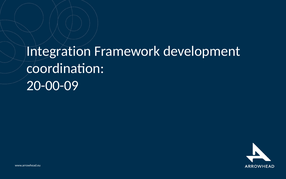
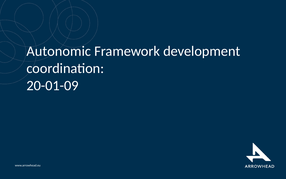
Integration: Integration -> Autonomic (59, 51)
20-00-09: 20-00-09 -> 20-01-09 (53, 85)
